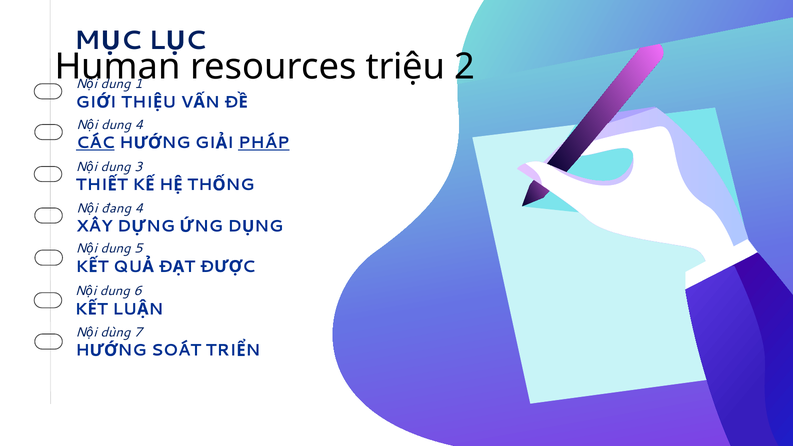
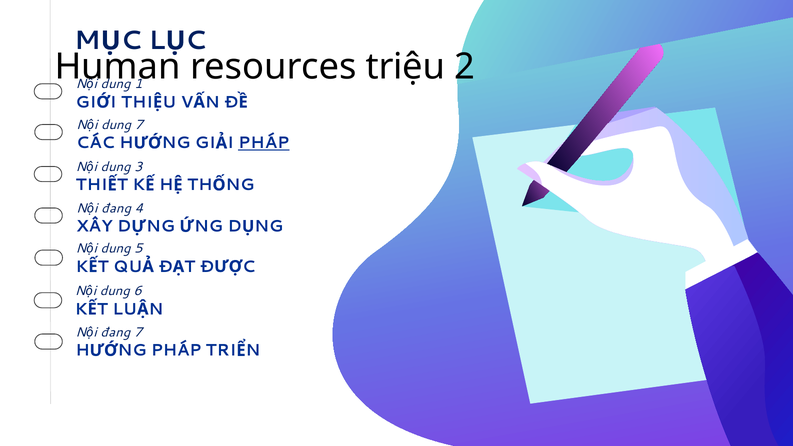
dung 4: 4 -> 7 (139, 125)
CÁC underline: present -> none (95, 143)
dùng: dùng -> đang (115, 332)
SOÁT: SOÁT -> PHÁP (176, 351)
